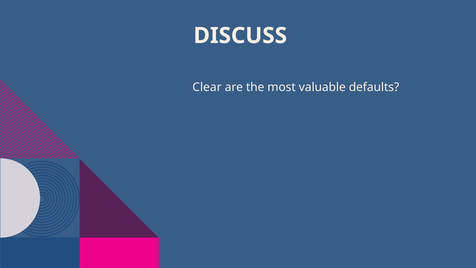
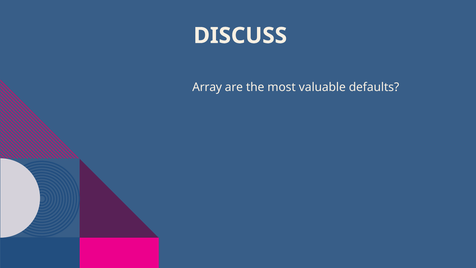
Clear: Clear -> Array (207, 87)
